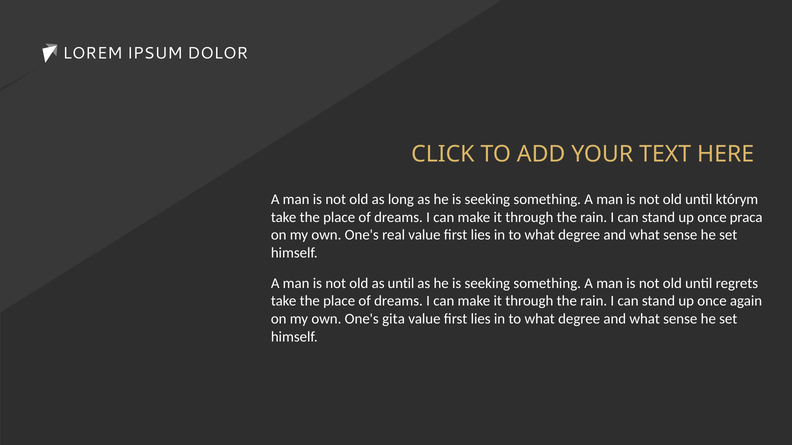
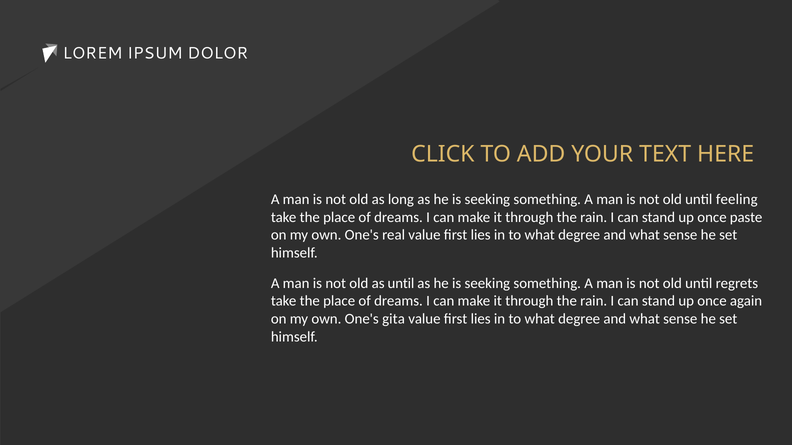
którym: którym -> feeling (737, 200)
praca: praca -> paste (746, 218)
